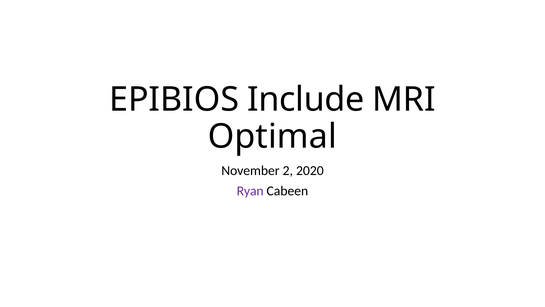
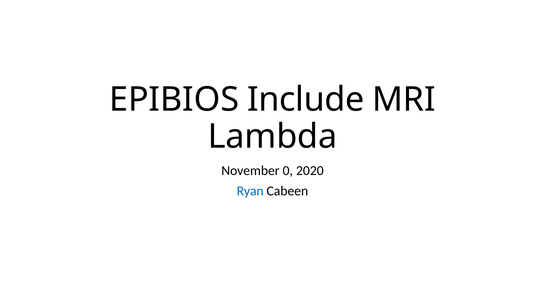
Optimal: Optimal -> Lambda (272, 136)
2: 2 -> 0 (288, 170)
Ryan colour: purple -> blue (250, 191)
